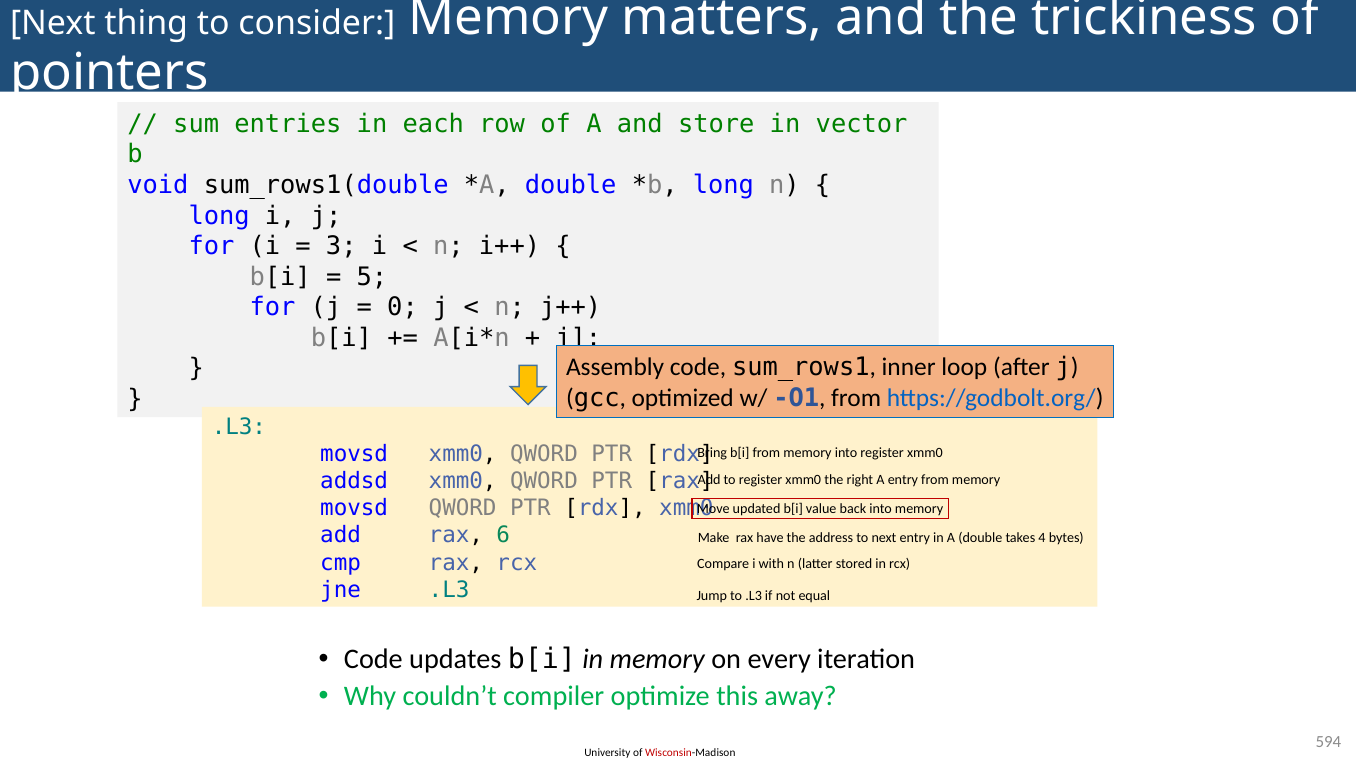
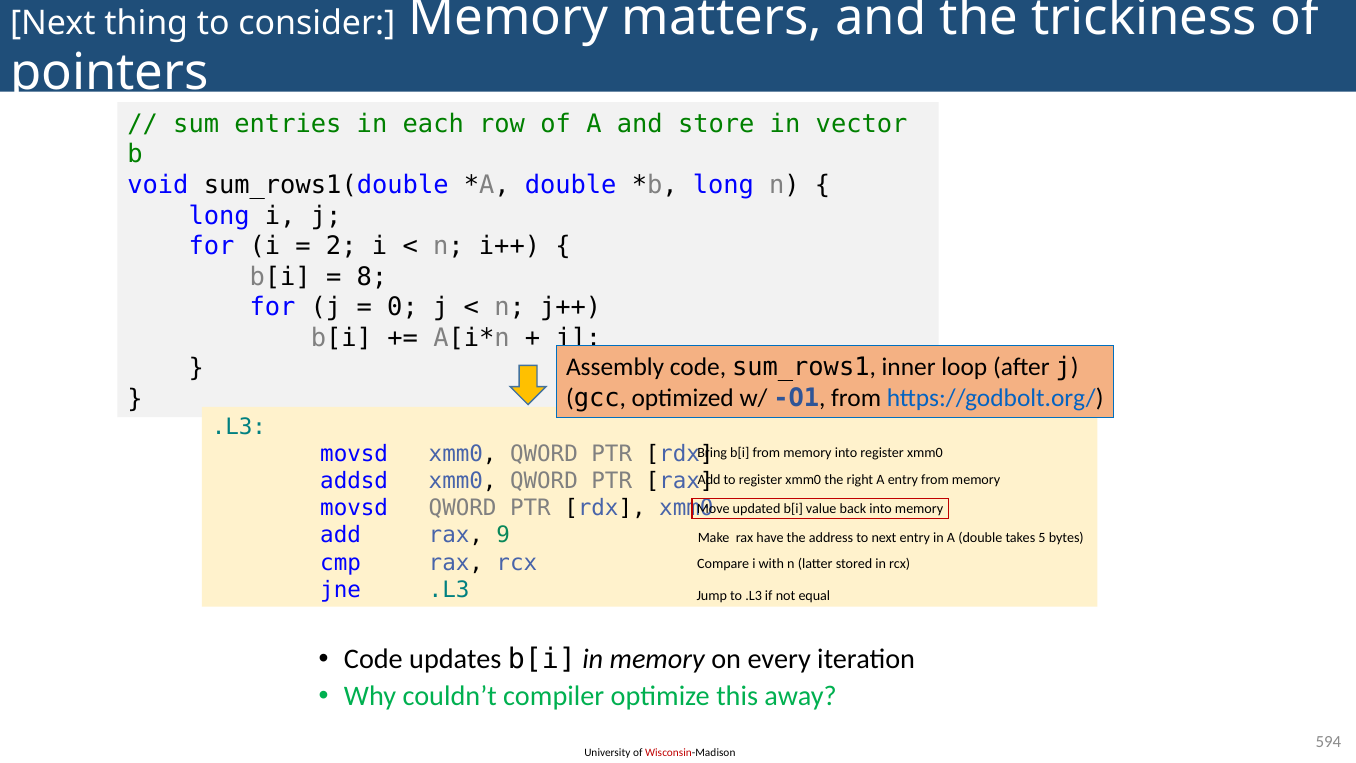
3: 3 -> 2 (341, 246)
5: 5 -> 8 (372, 277)
6: 6 -> 9 (503, 535)
4: 4 -> 5 (1042, 537)
